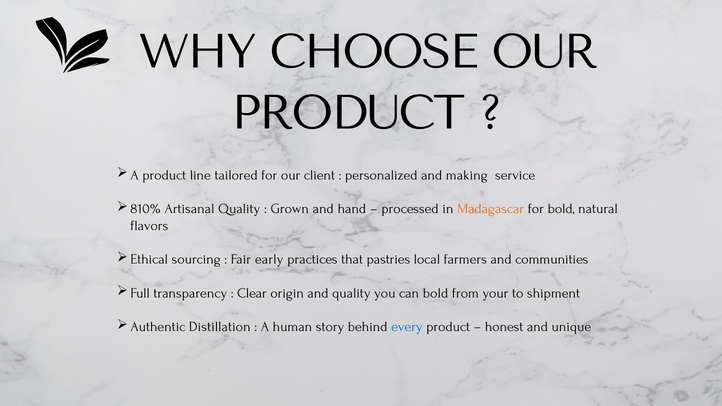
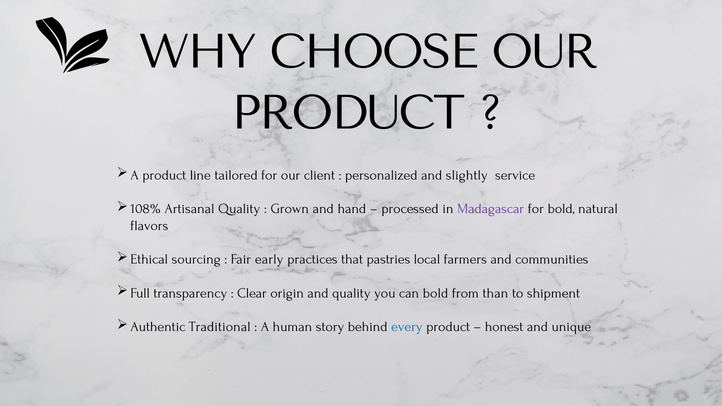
making: making -> slightly (467, 175)
810%: 810% -> 108% (146, 209)
Madagascar colour: orange -> purple (491, 209)
your: your -> than (495, 293)
Distillation: Distillation -> Traditional (220, 327)
